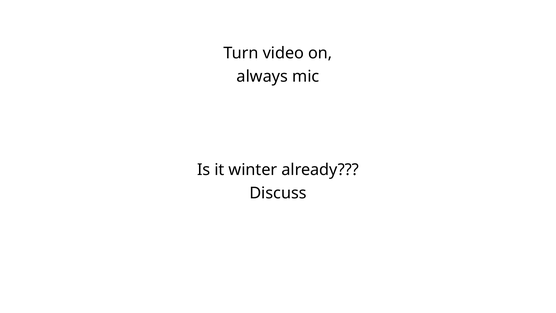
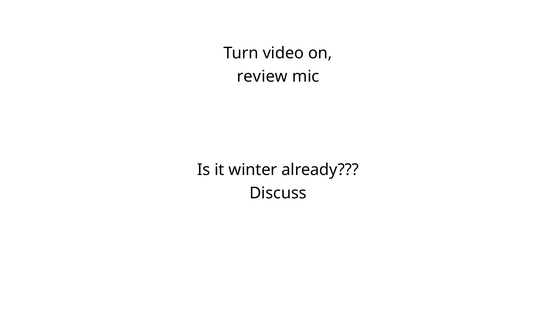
always: always -> review (262, 76)
